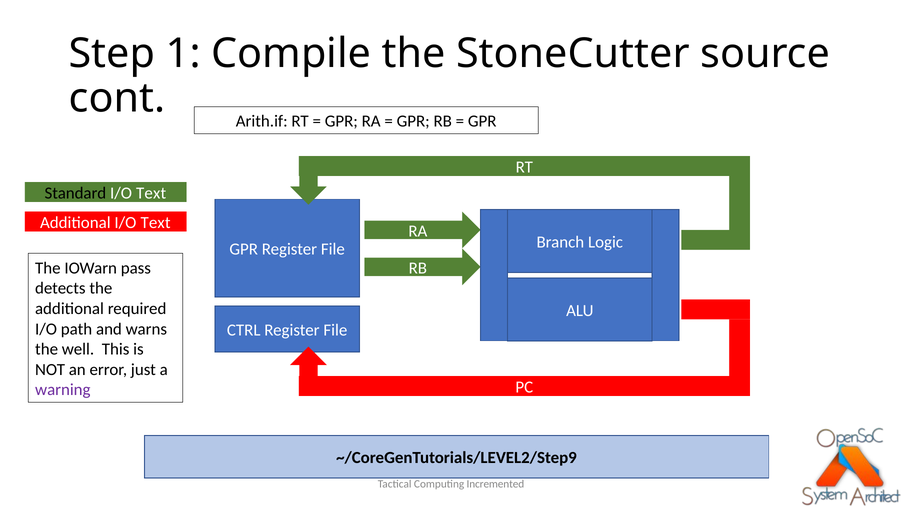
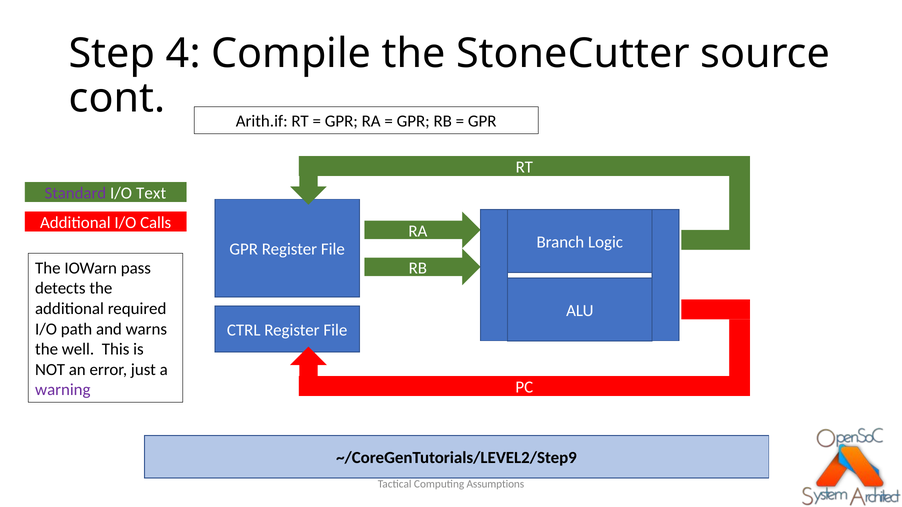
1: 1 -> 4 (183, 53)
Standard colour: black -> purple (75, 193)
Additional I/O Text: Text -> Calls (156, 223)
Incremented: Incremented -> Assumptions (495, 484)
